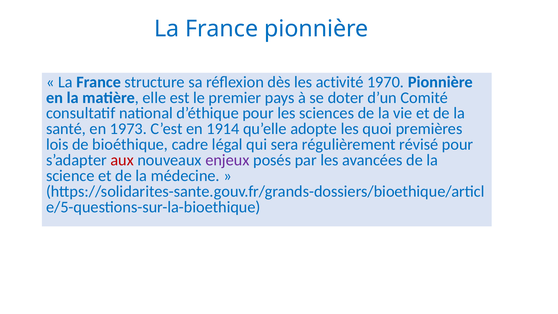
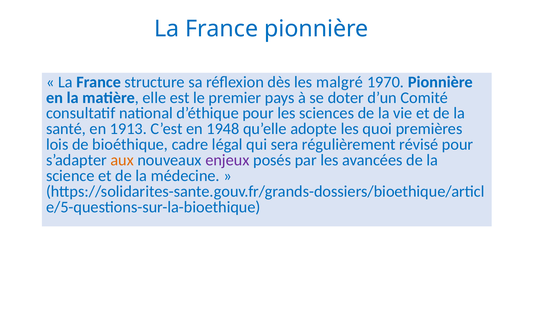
activité: activité -> malgré (340, 82)
1973: 1973 -> 1913 (128, 129)
1914: 1914 -> 1948 (223, 129)
aux colour: red -> orange (122, 160)
